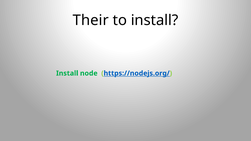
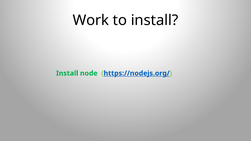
Their: Their -> Work (91, 20)
